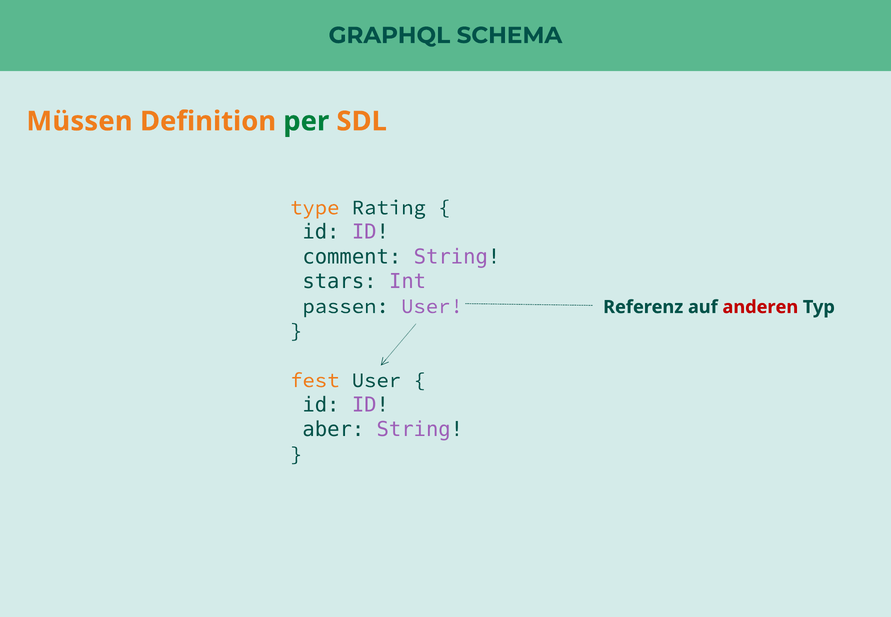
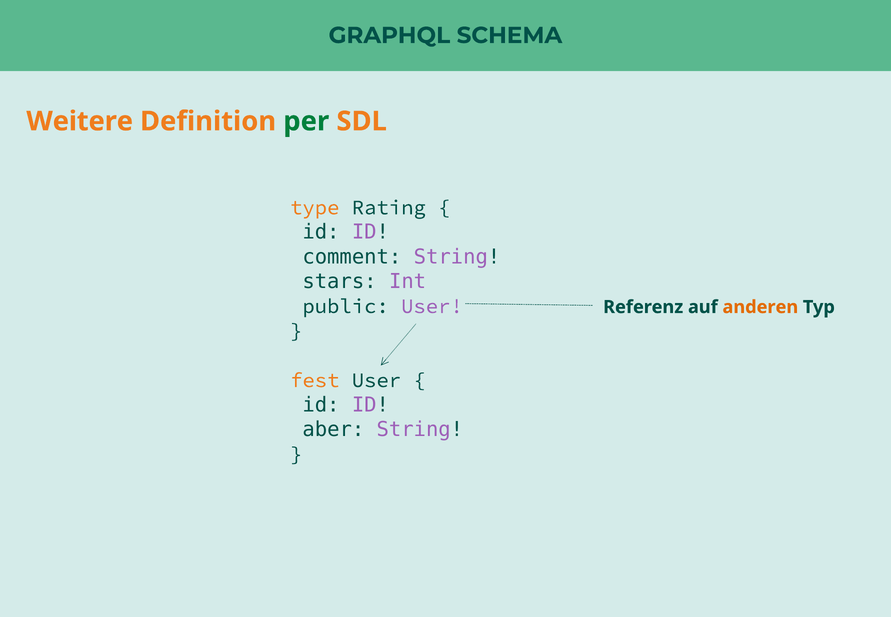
Müssen: Müssen -> Weitere (80, 121)
passen: passen -> public (346, 306)
anderen colour: red -> orange (760, 307)
